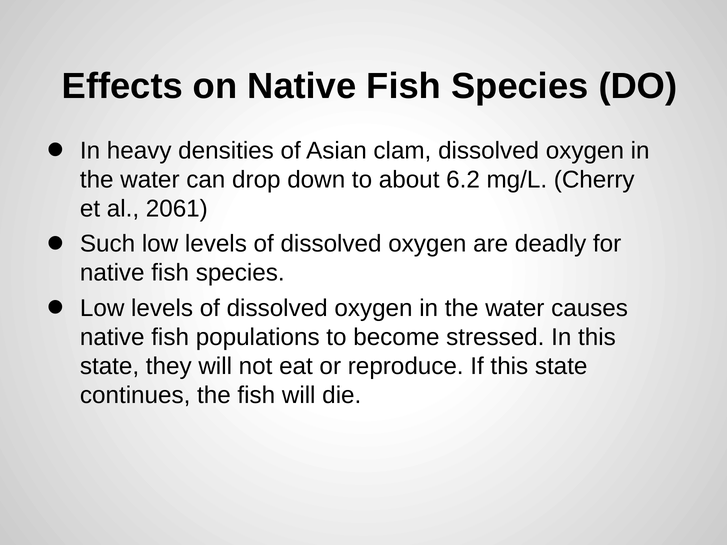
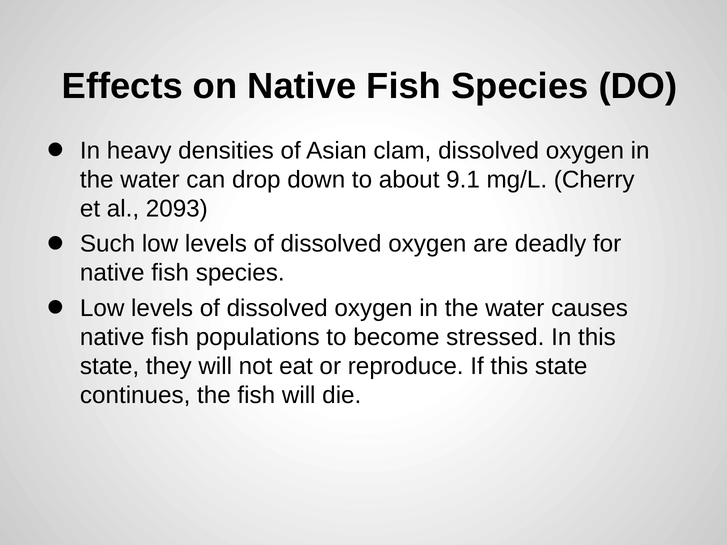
6.2: 6.2 -> 9.1 (463, 180)
2061: 2061 -> 2093 (177, 209)
